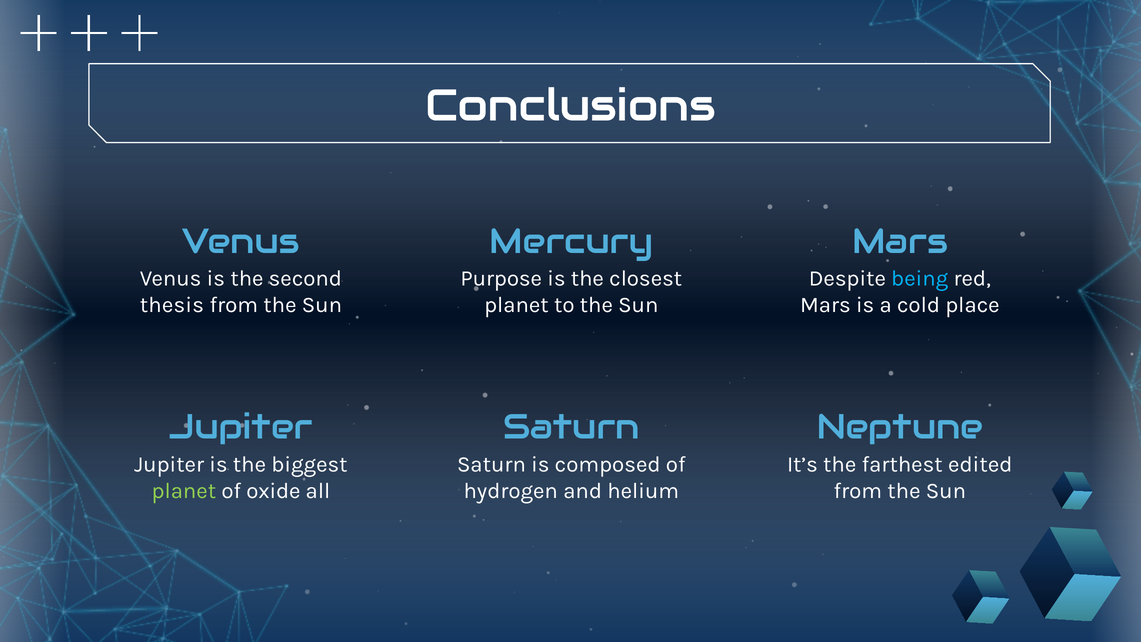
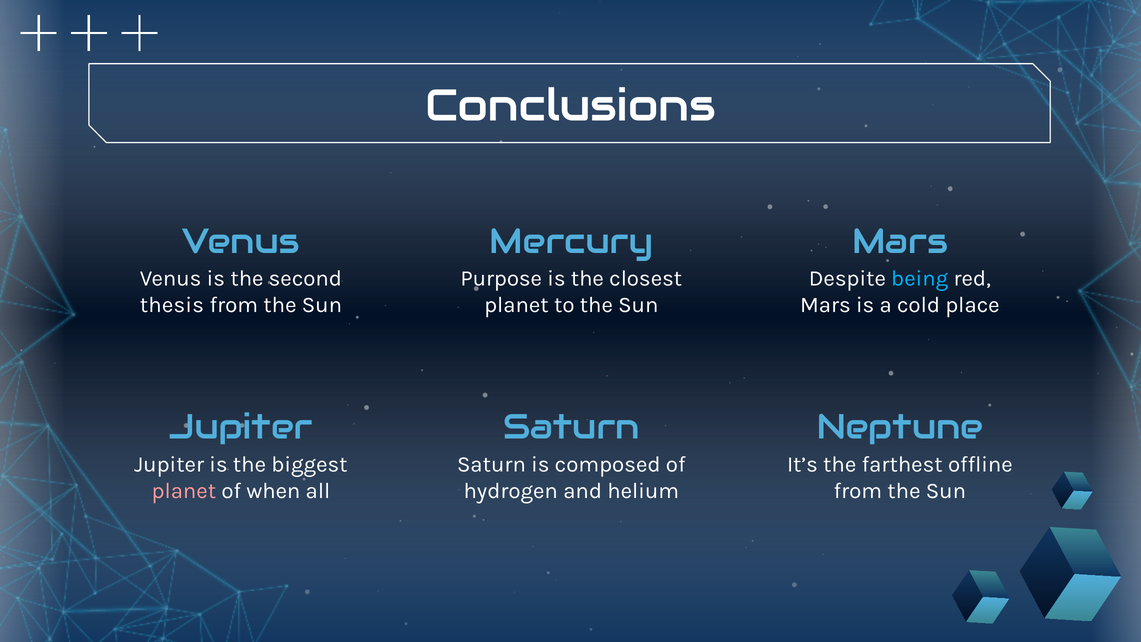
edited: edited -> offline (980, 464)
planet colour: light green -> pink (184, 491)
oxide: oxide -> when (273, 491)
